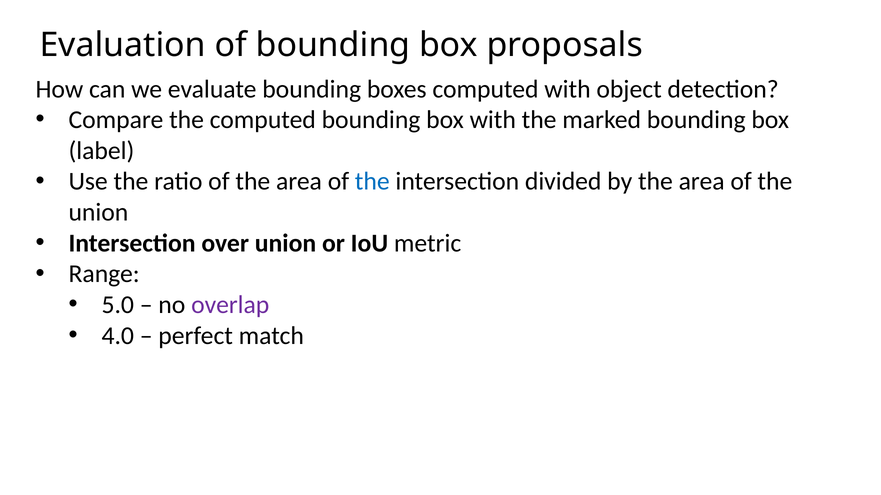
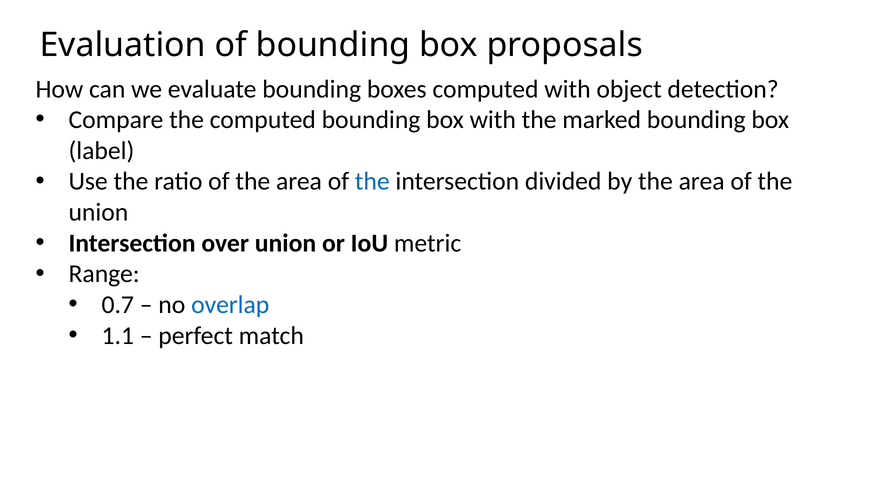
5.0: 5.0 -> 0.7 (118, 305)
overlap colour: purple -> blue (230, 305)
4.0: 4.0 -> 1.1 (118, 336)
